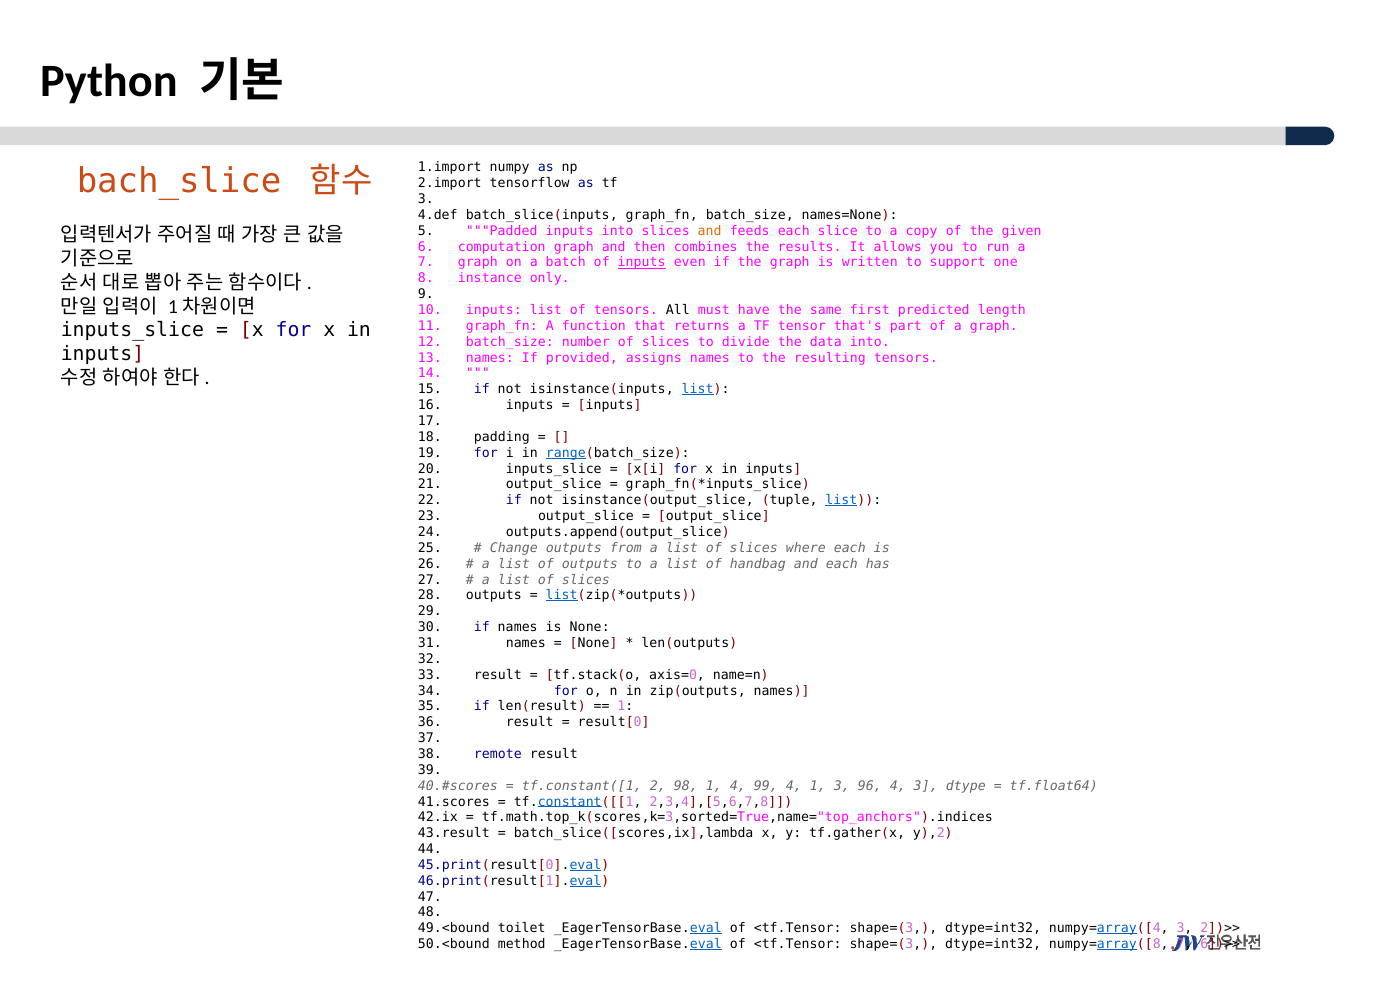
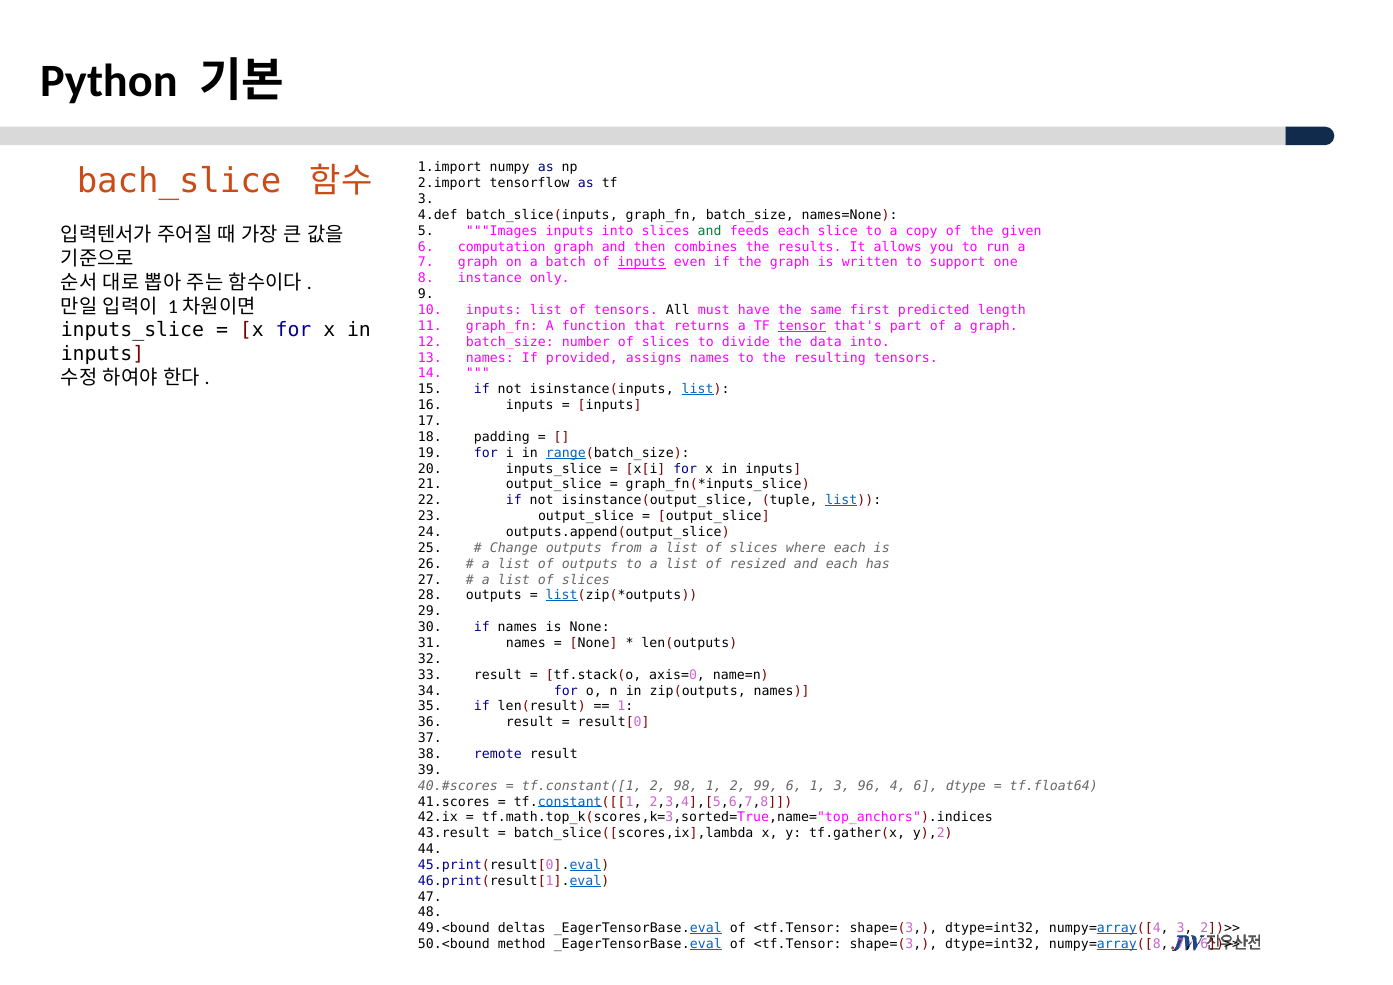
Padded: Padded -> Images (502, 231)
and colour: orange -> green (710, 231)
tensor underline: none -> present (802, 326)
handbag: handbag -> resized (758, 564)
1 4: 4 -> 2 (738, 786)
99 4: 4 -> 6 (794, 786)
4 3: 3 -> 6 (926, 786)
toilet: toilet -> deltas (522, 928)
